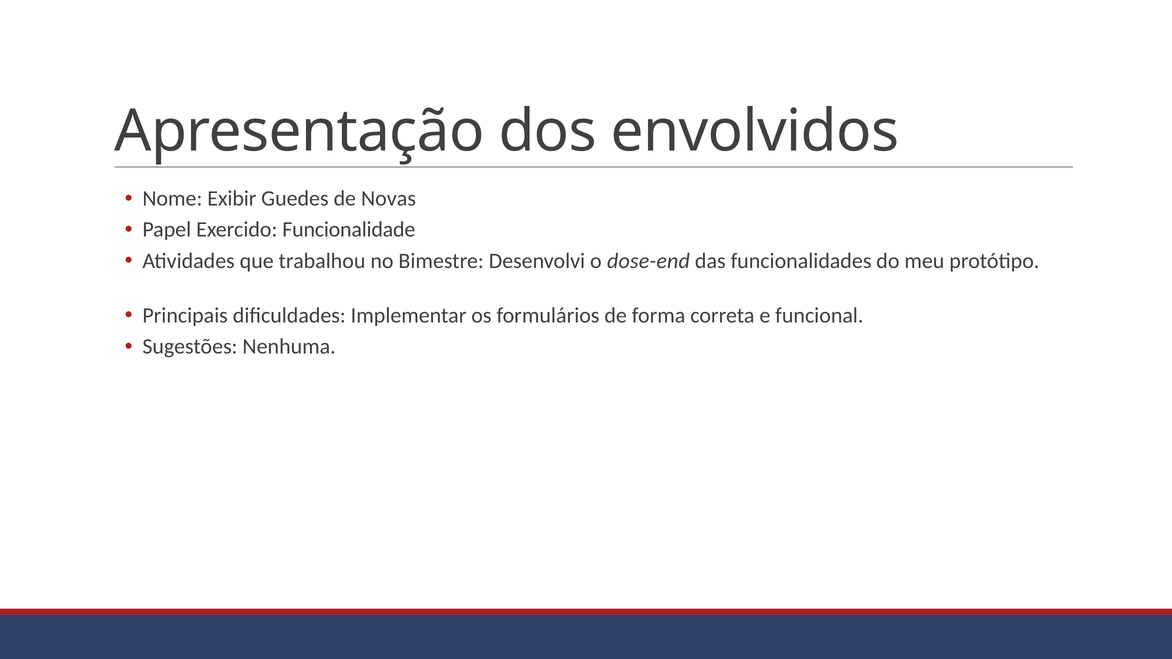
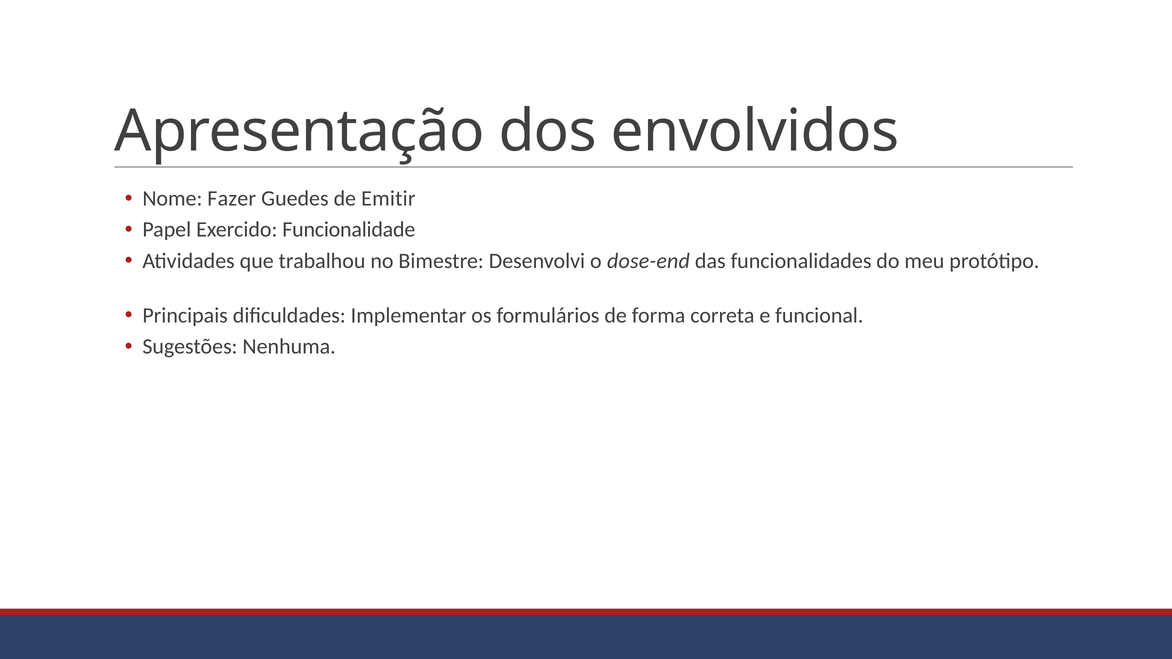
Exibir: Exibir -> Fazer (232, 199)
Novas: Novas -> Emitir (388, 199)
